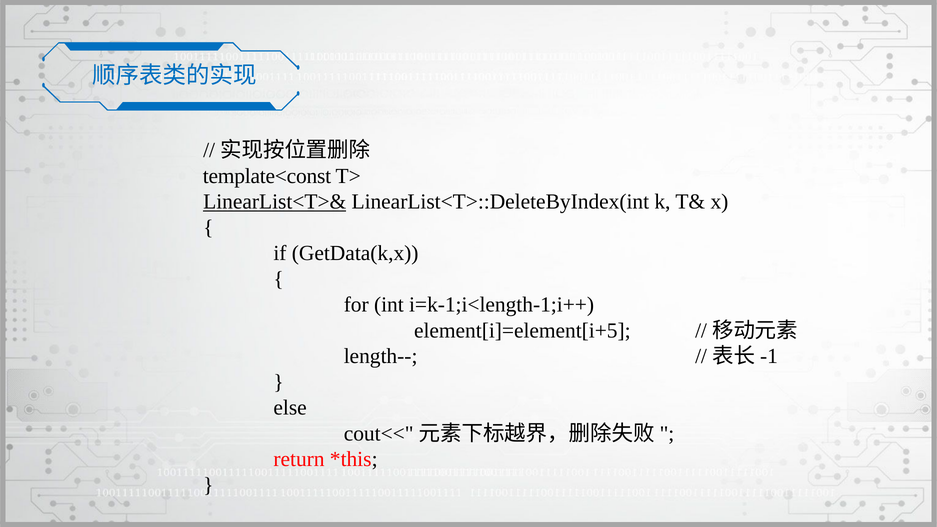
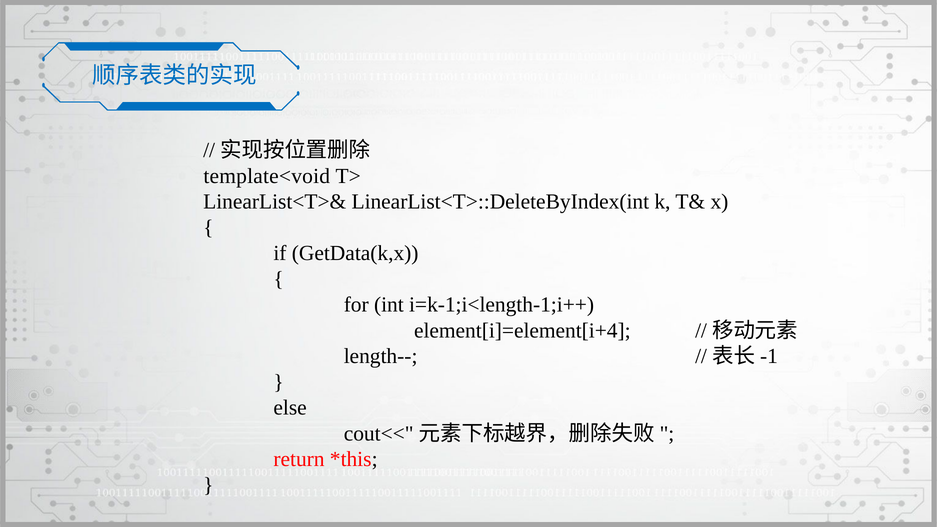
template<const: template<const -> template<void (267, 176)
LinearList<T>& underline: present -> none (275, 202)
element[i]=element[i+5: element[i]=element[i+5 -> element[i]=element[i+4 (522, 331)
